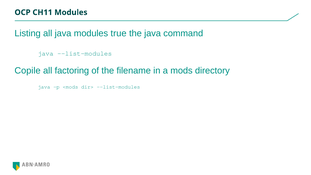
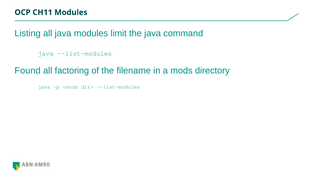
true: true -> limit (119, 33)
Copile: Copile -> Found (28, 71)
